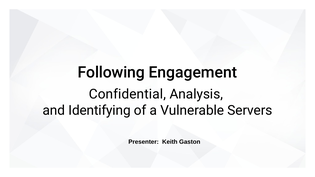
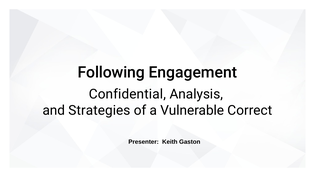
Identifying: Identifying -> Strategies (99, 110)
Servers: Servers -> Correct (250, 110)
